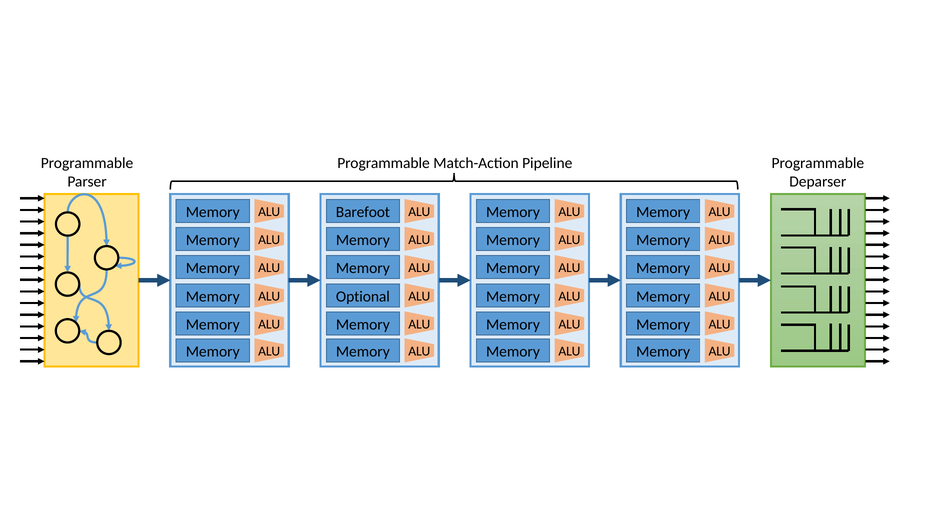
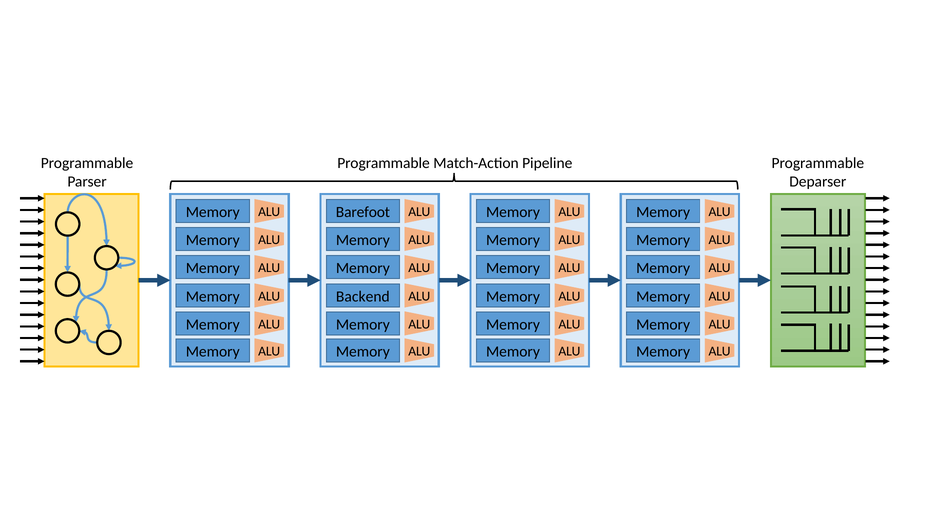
Optional: Optional -> Backend (363, 297)
